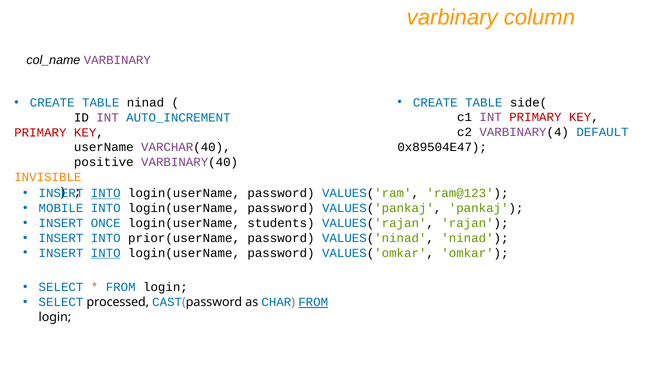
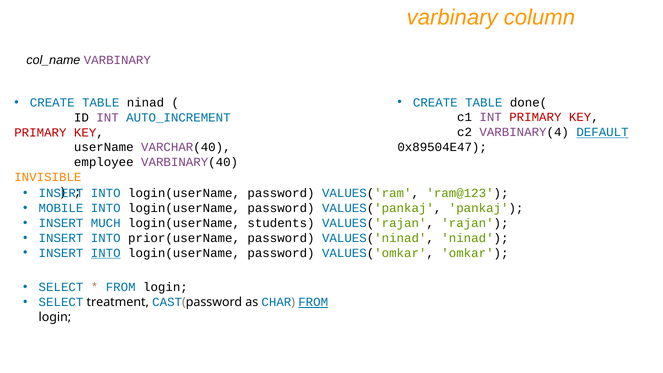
side(: side( -> done( (529, 102)
DEFAULT underline: none -> present (603, 132)
positive: positive -> employee (104, 162)
INTO underline: present -> none (106, 193)
ONCE: ONCE -> MUCH (106, 223)
processed: processed -> treatment (118, 302)
